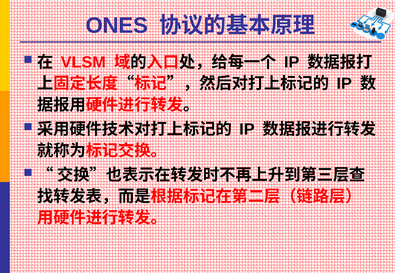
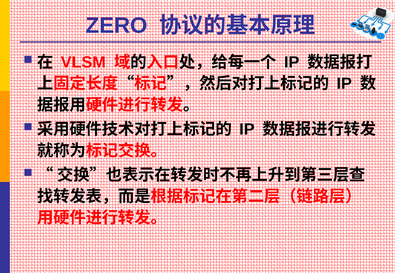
ONES: ONES -> ZERO (117, 25)
